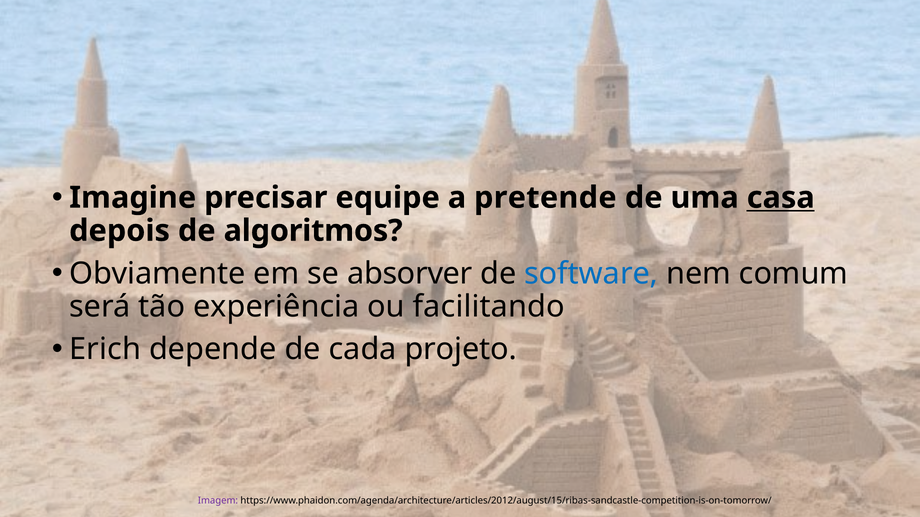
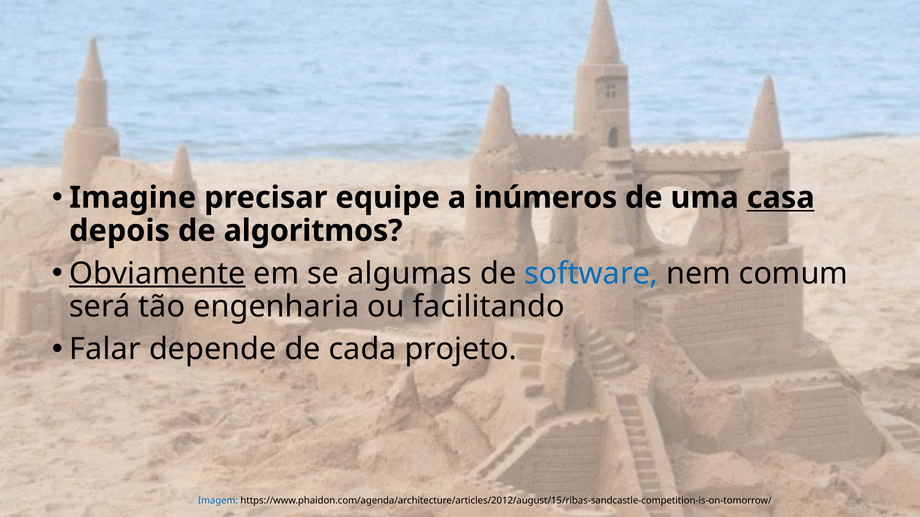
pretende: pretende -> inúmeros (546, 198)
Obviamente underline: none -> present (157, 274)
absorver: absorver -> algumas (410, 274)
experiência: experiência -> engenharia (276, 307)
Erich: Erich -> Falar (105, 350)
Imagem colour: purple -> blue (218, 501)
